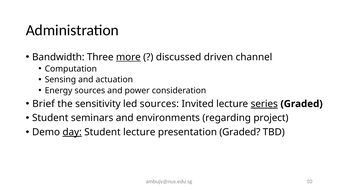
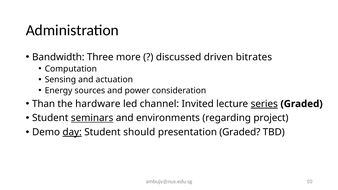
more underline: present -> none (128, 57)
channel: channel -> bitrates (254, 57)
Brief: Brief -> Than (44, 104)
sensitivity: sensitivity -> hardware (98, 104)
led sources: sources -> channel (159, 104)
seminars underline: none -> present (92, 118)
Student lecture: lecture -> should (139, 132)
